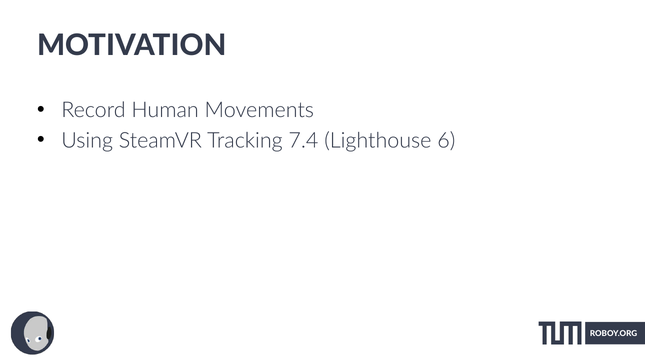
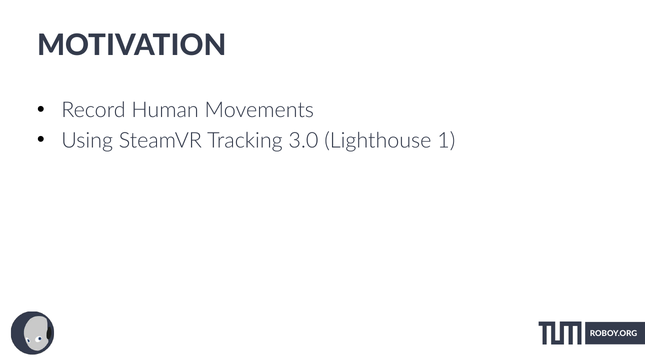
7.4: 7.4 -> 3.0 (303, 140)
6: 6 -> 1 (446, 140)
